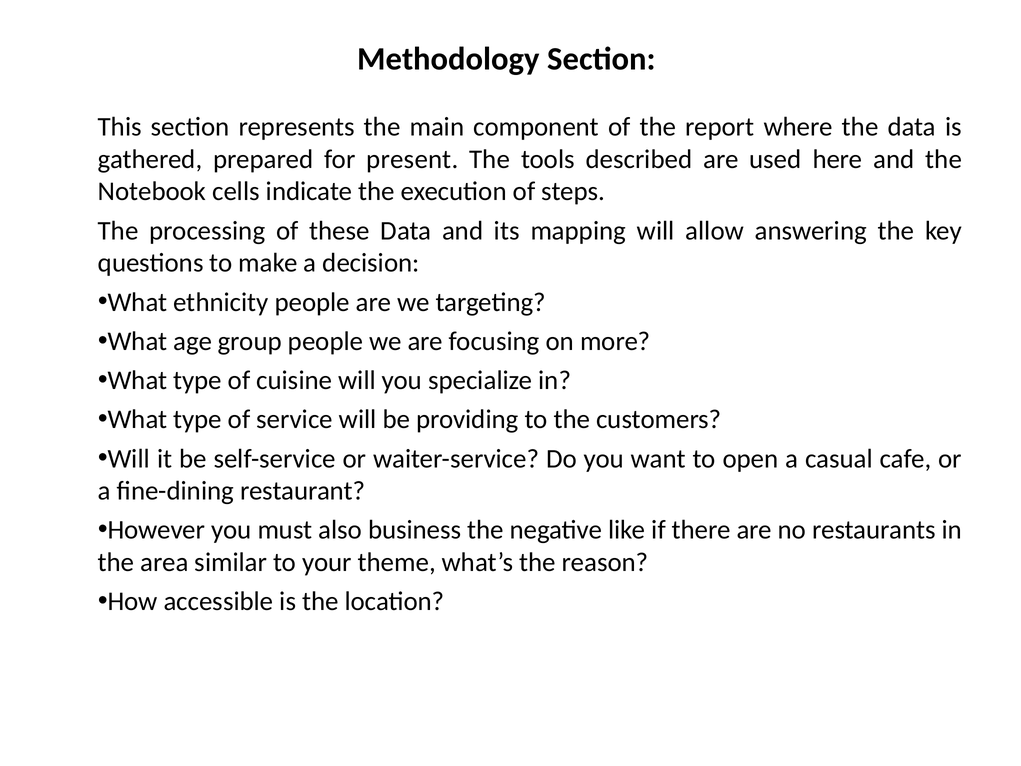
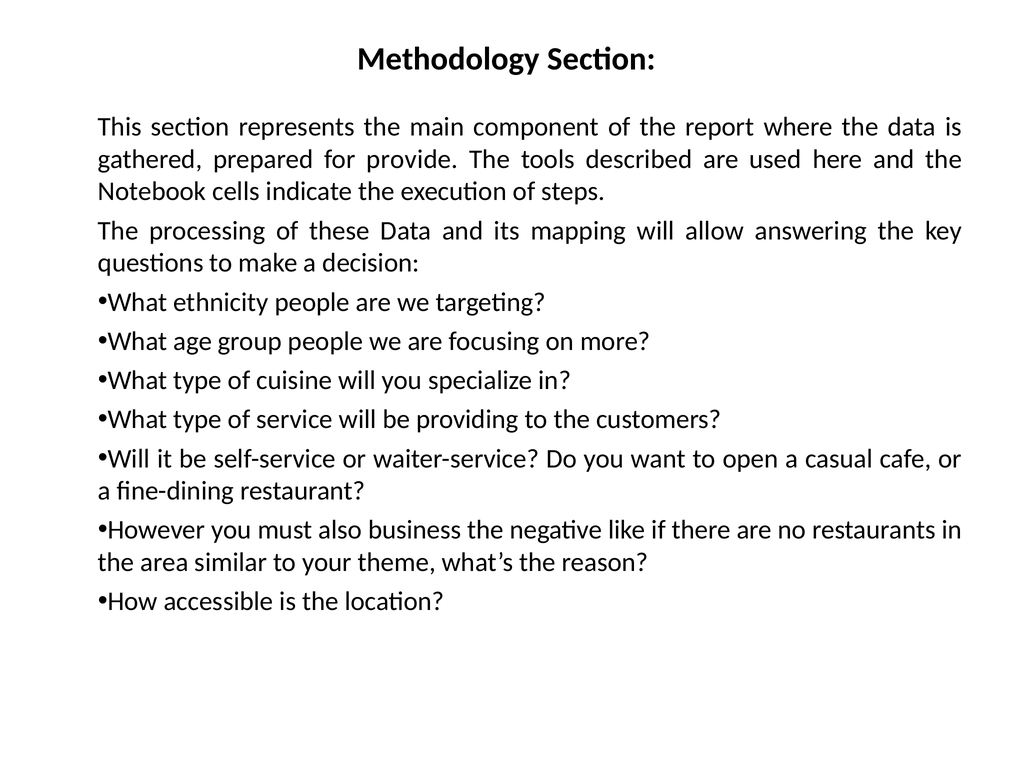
present: present -> provide (412, 159)
